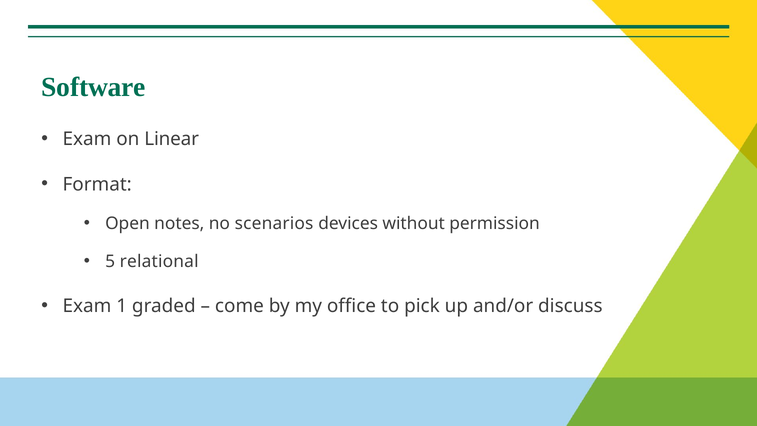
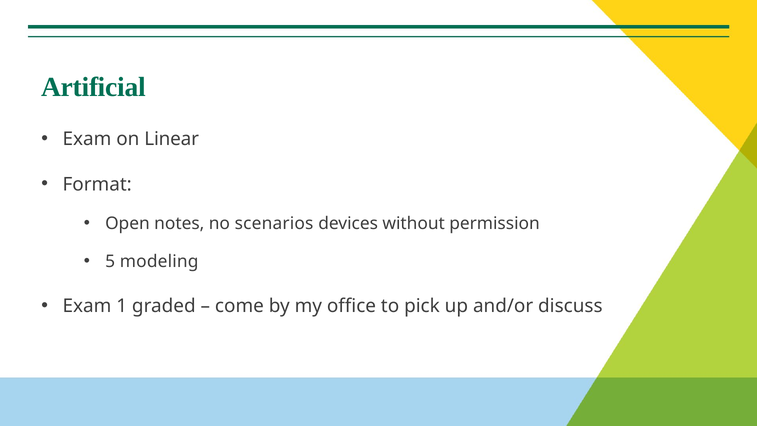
Software: Software -> Artificial (94, 87)
relational: relational -> modeling (159, 262)
